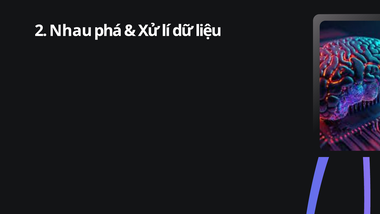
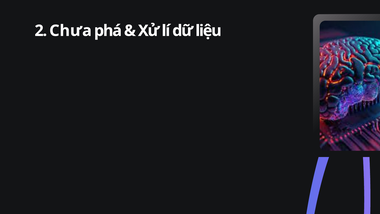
Nhau: Nhau -> Chưa (70, 31)
